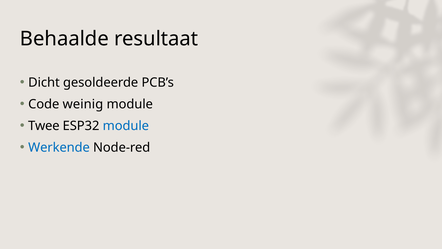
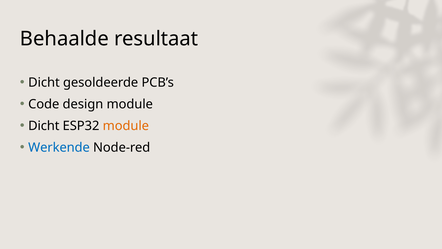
weinig: weinig -> design (83, 104)
Twee: Twee -> Dicht (44, 126)
module colour: blue -> orange (126, 126)
